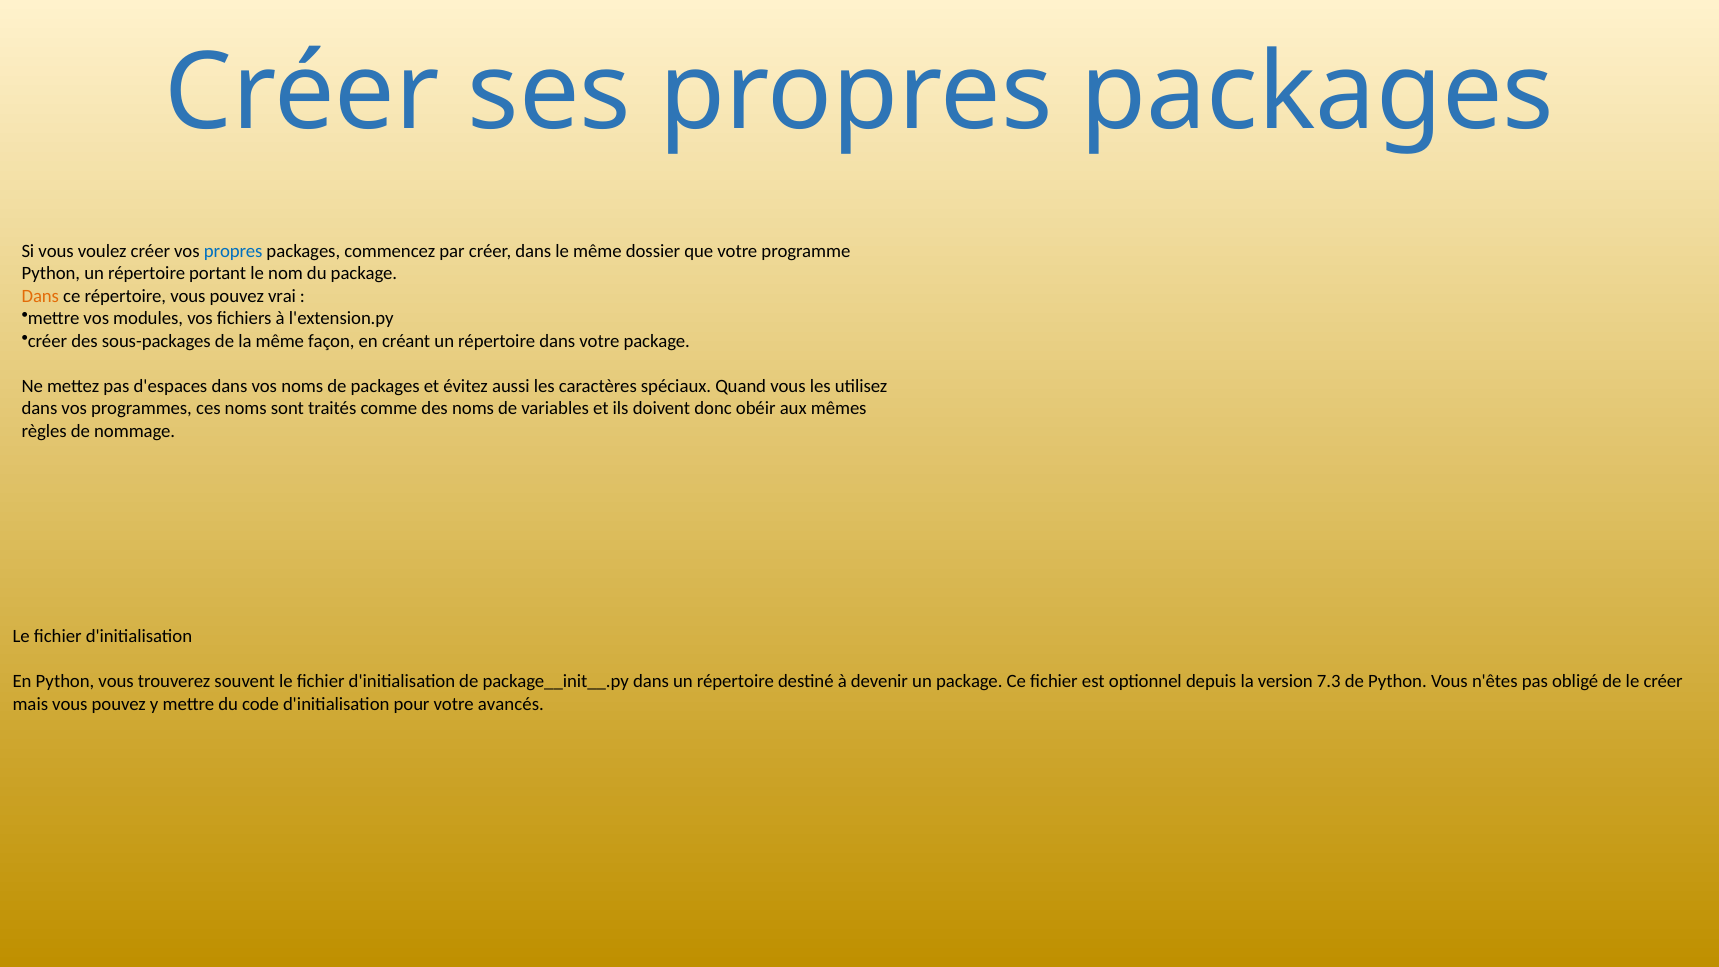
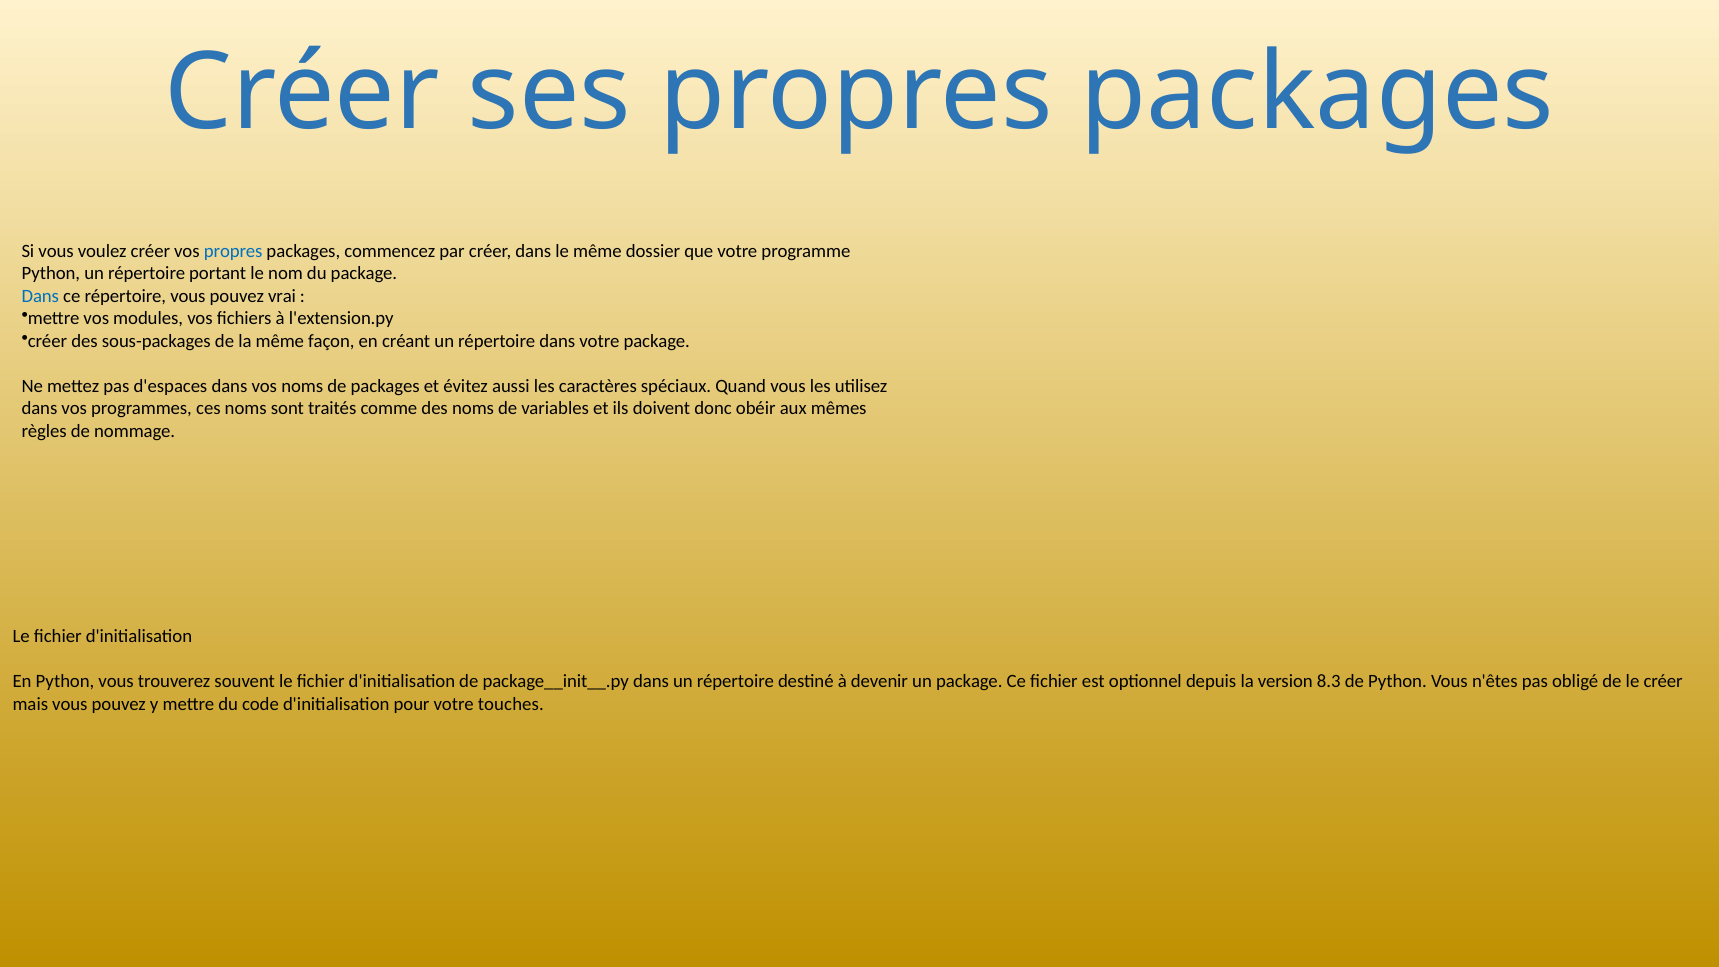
Dans colour: orange -> blue (40, 296)
7.3: 7.3 -> 8.3 (1329, 682)
avancés: avancés -> touches (511, 704)
